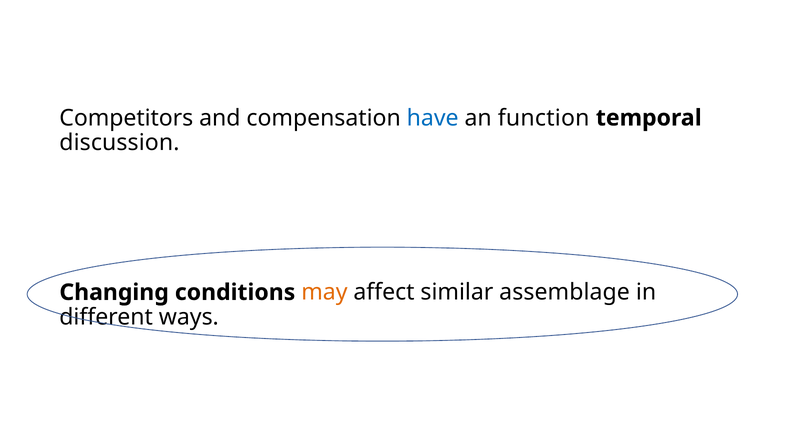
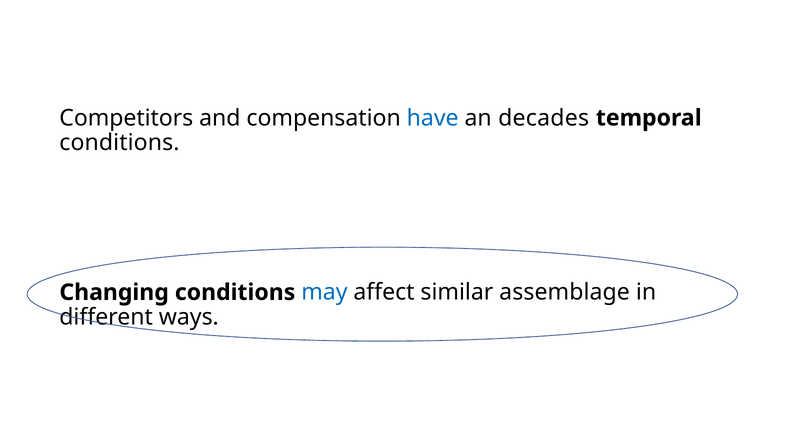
function: function -> decades (544, 118)
discussion: discussion -> conditions (119, 143)
may colour: orange -> blue (324, 292)
